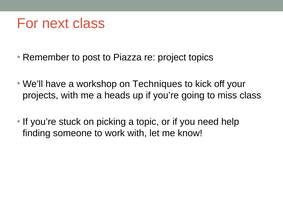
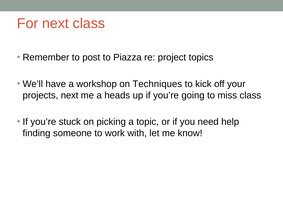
projects with: with -> next (70, 95)
